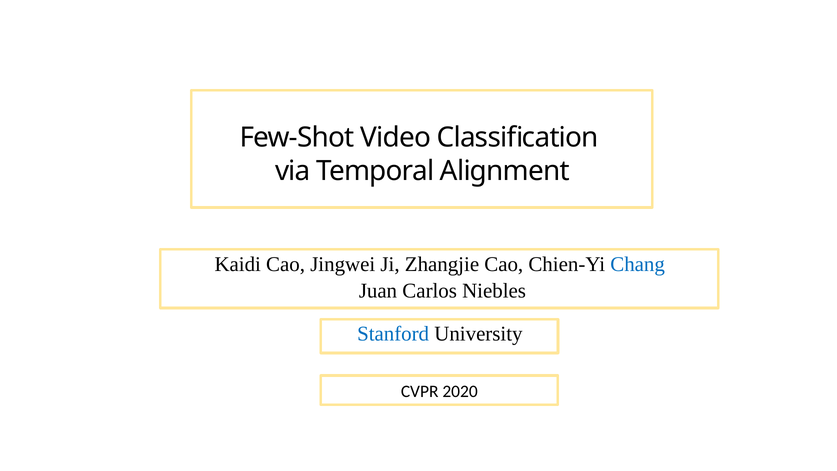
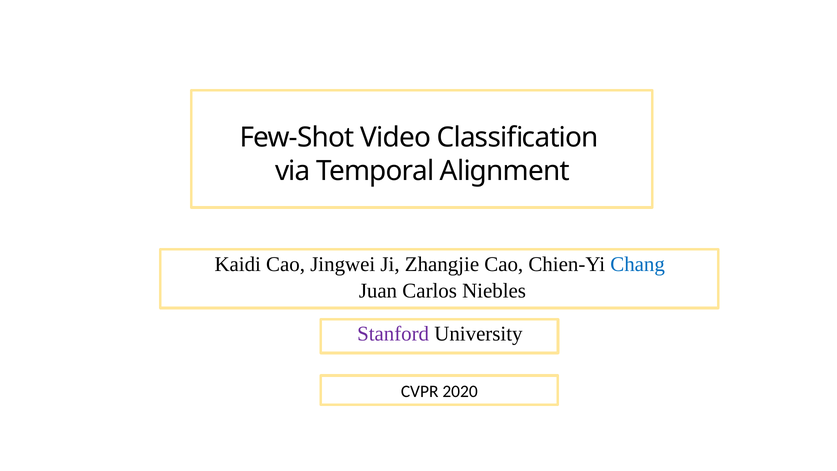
Stanford colour: blue -> purple (393, 334)
